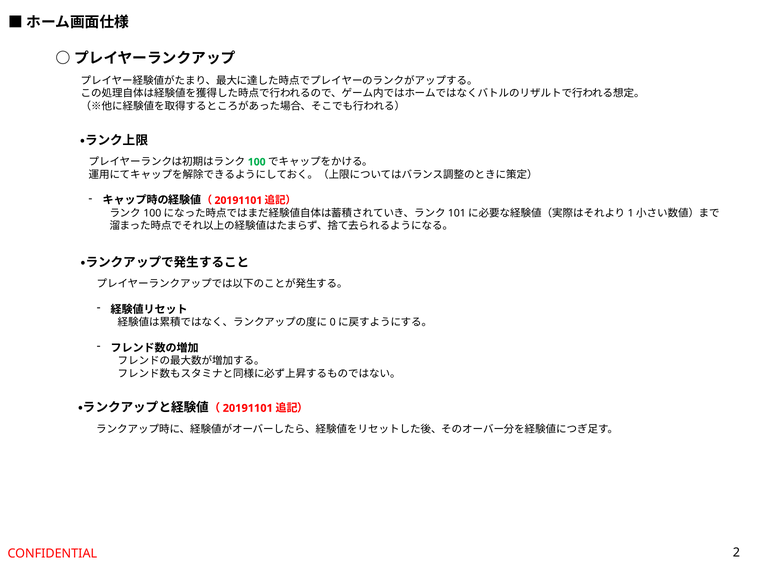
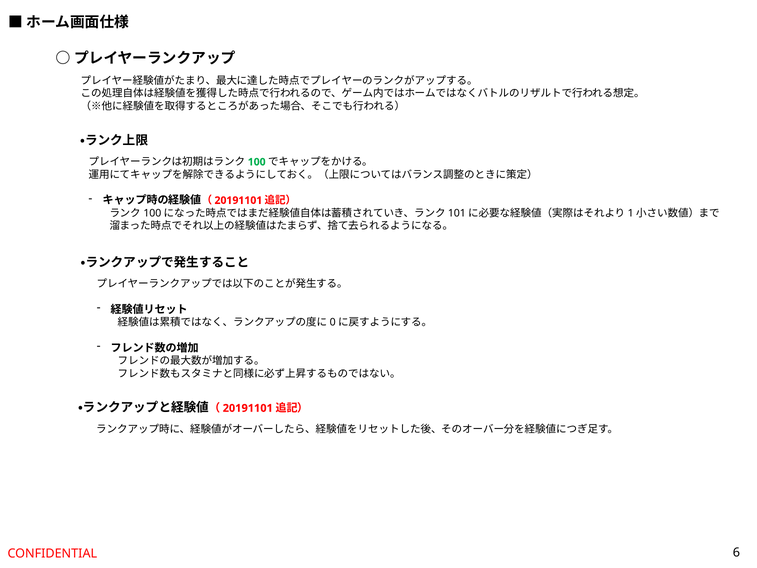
2: 2 -> 6 (736, 552)
